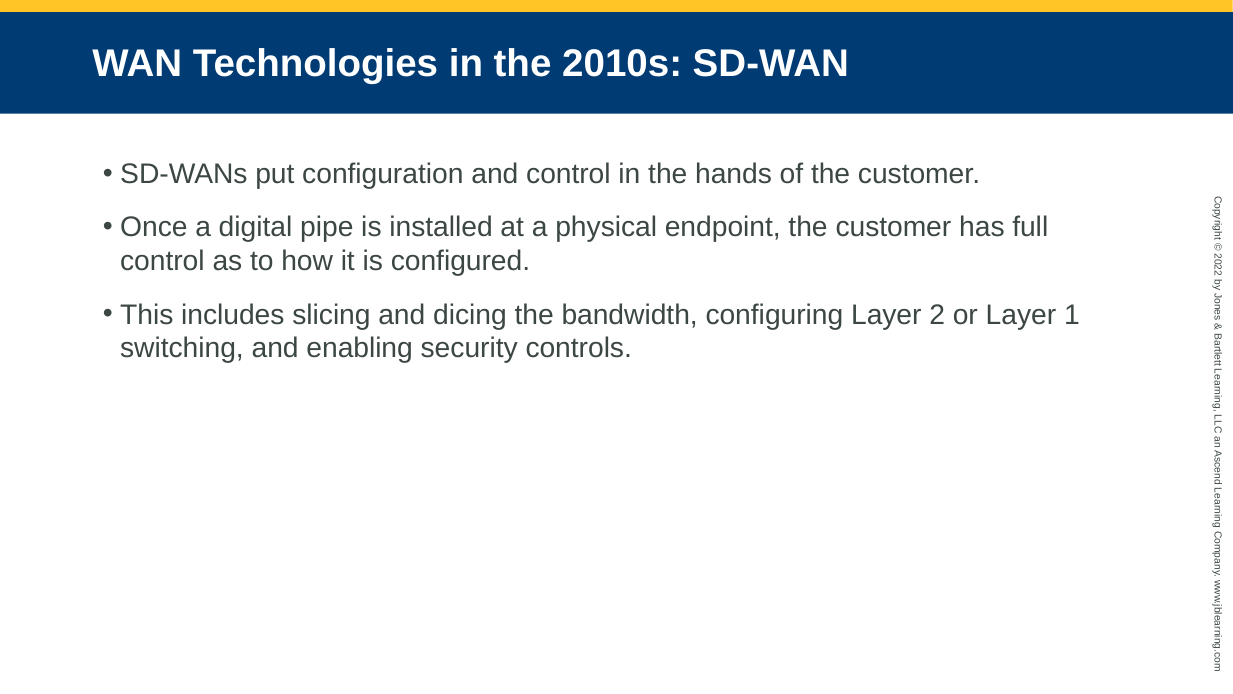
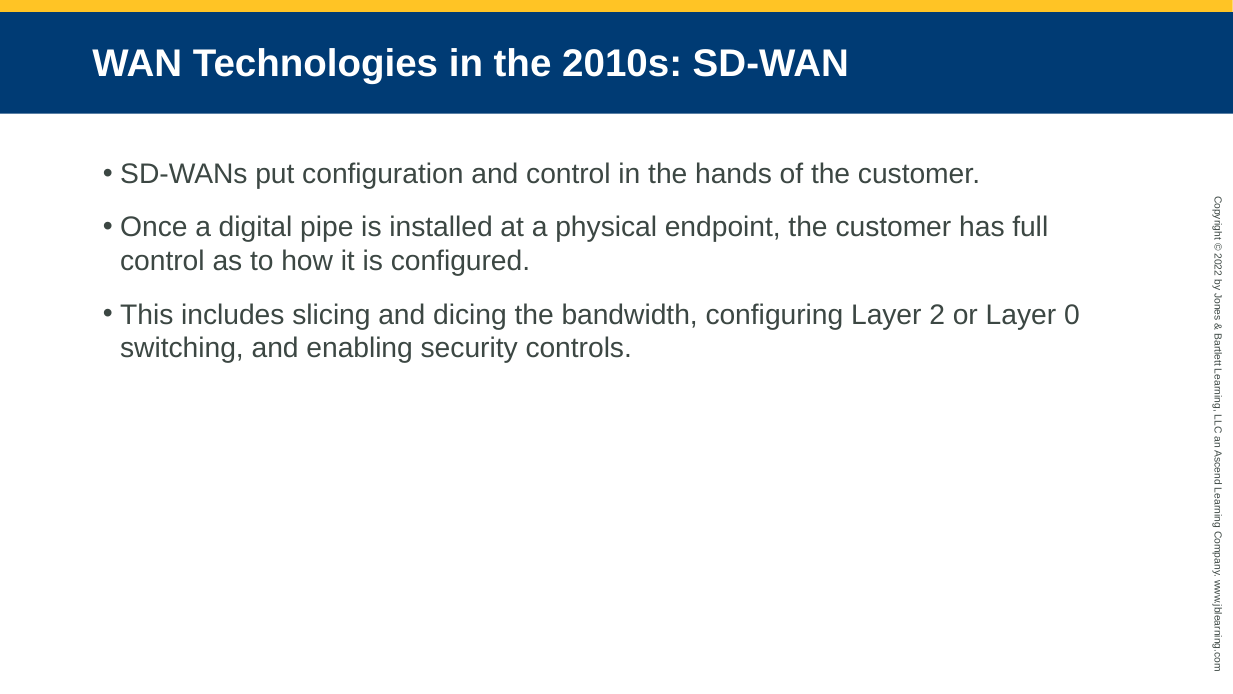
Layer 1: 1 -> 0 (1072, 315)
